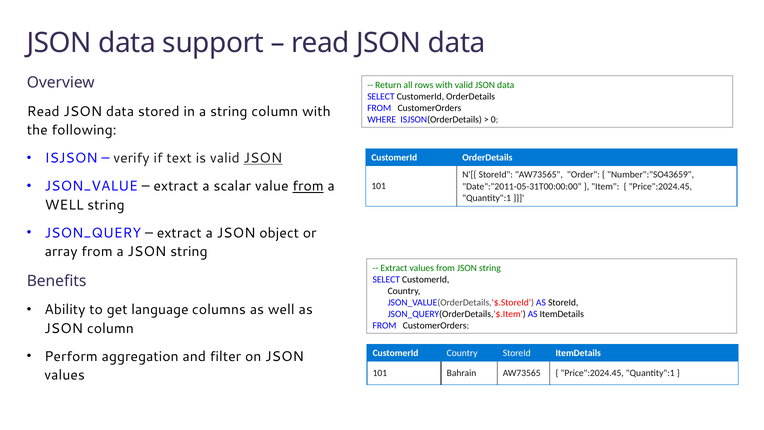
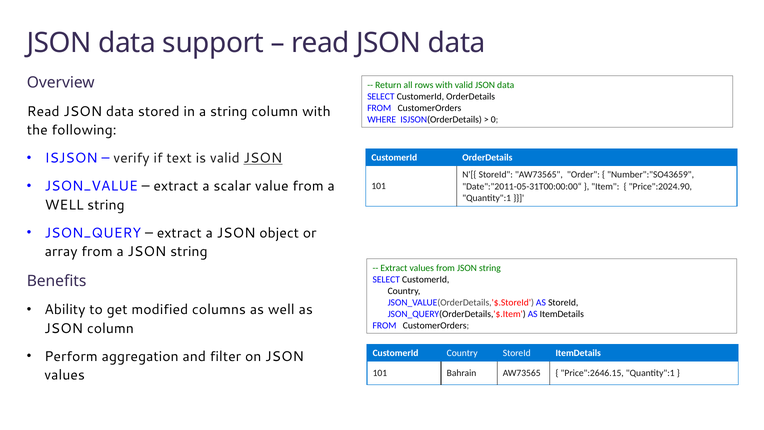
from underline: present -> none (308, 186)
Price":2024.45: Price":2024.45 -> Price":2024.90 (660, 186)
language: language -> modified (160, 310)
Price":2024.45: Price":2024.45 -> Price":2646.15 (592, 373)
